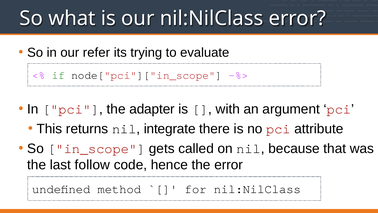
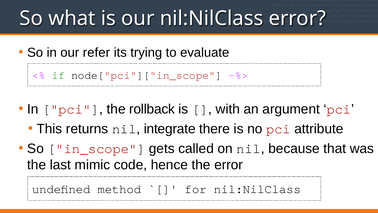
adapter: adapter -> rollback (152, 109)
follow: follow -> mimic (92, 165)
